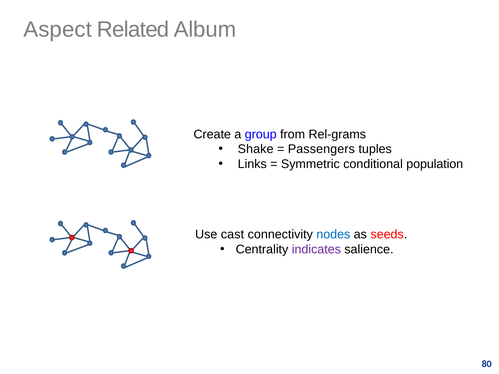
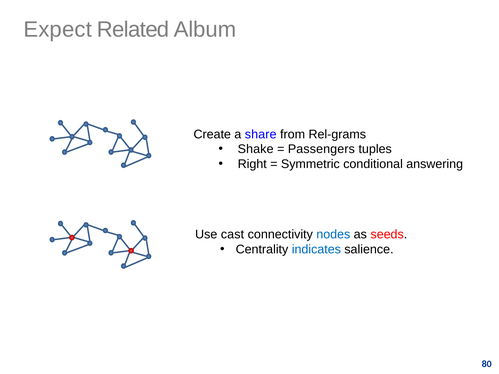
Aspect: Aspect -> Expect (58, 29)
group: group -> share (261, 134)
Links: Links -> Right (252, 164)
population: population -> answering (435, 164)
indicates colour: purple -> blue (316, 249)
